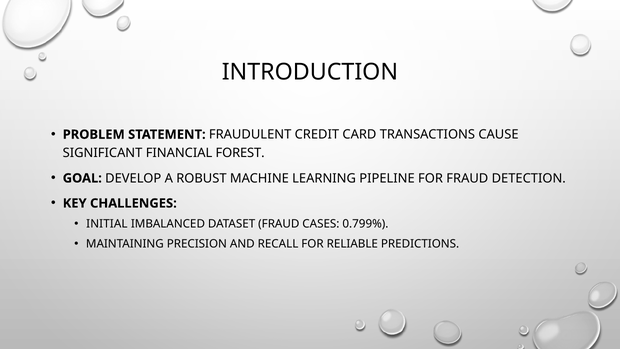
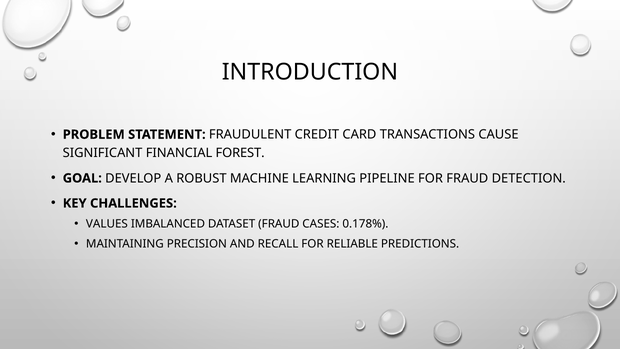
INITIAL: INITIAL -> VALUES (107, 224)
0.799%: 0.799% -> 0.178% (365, 224)
